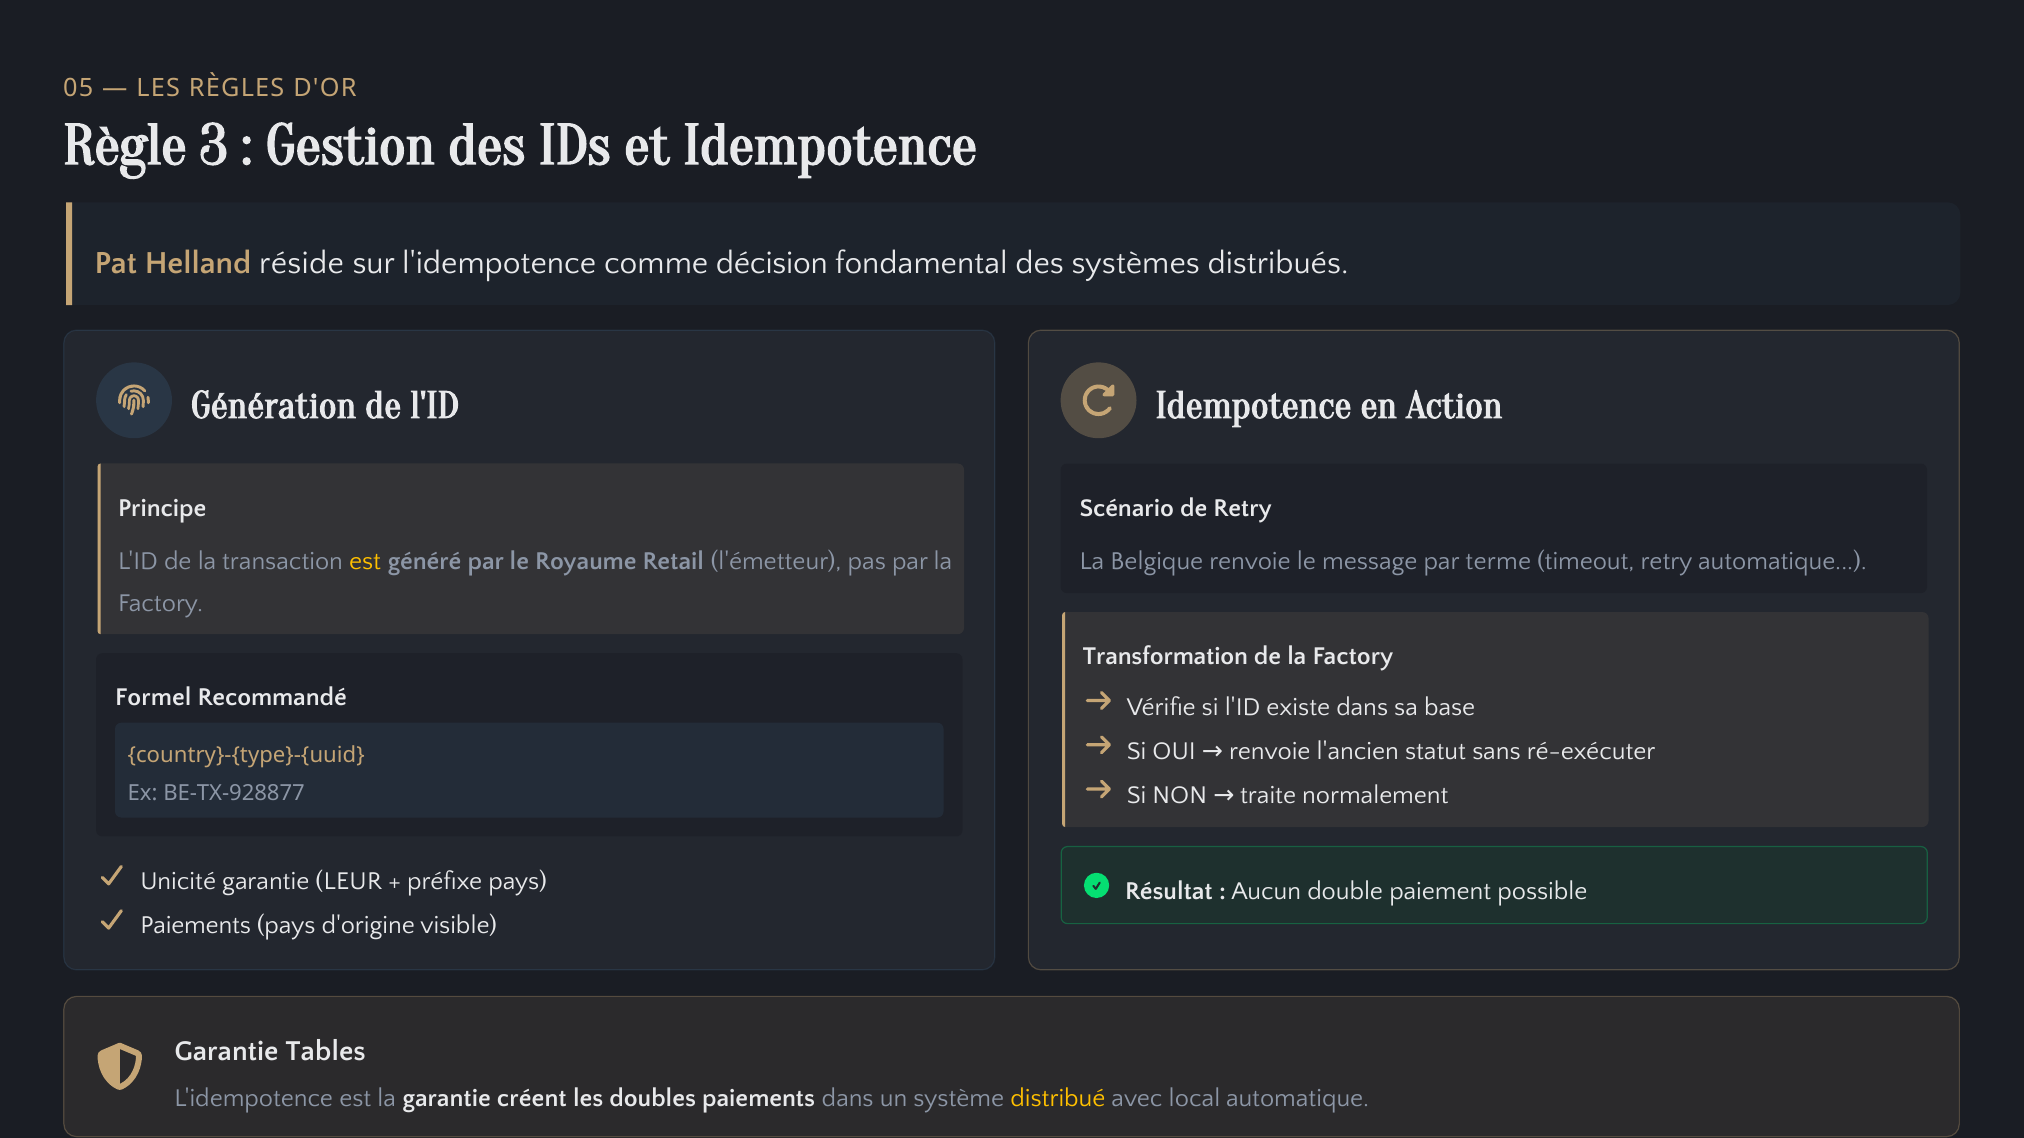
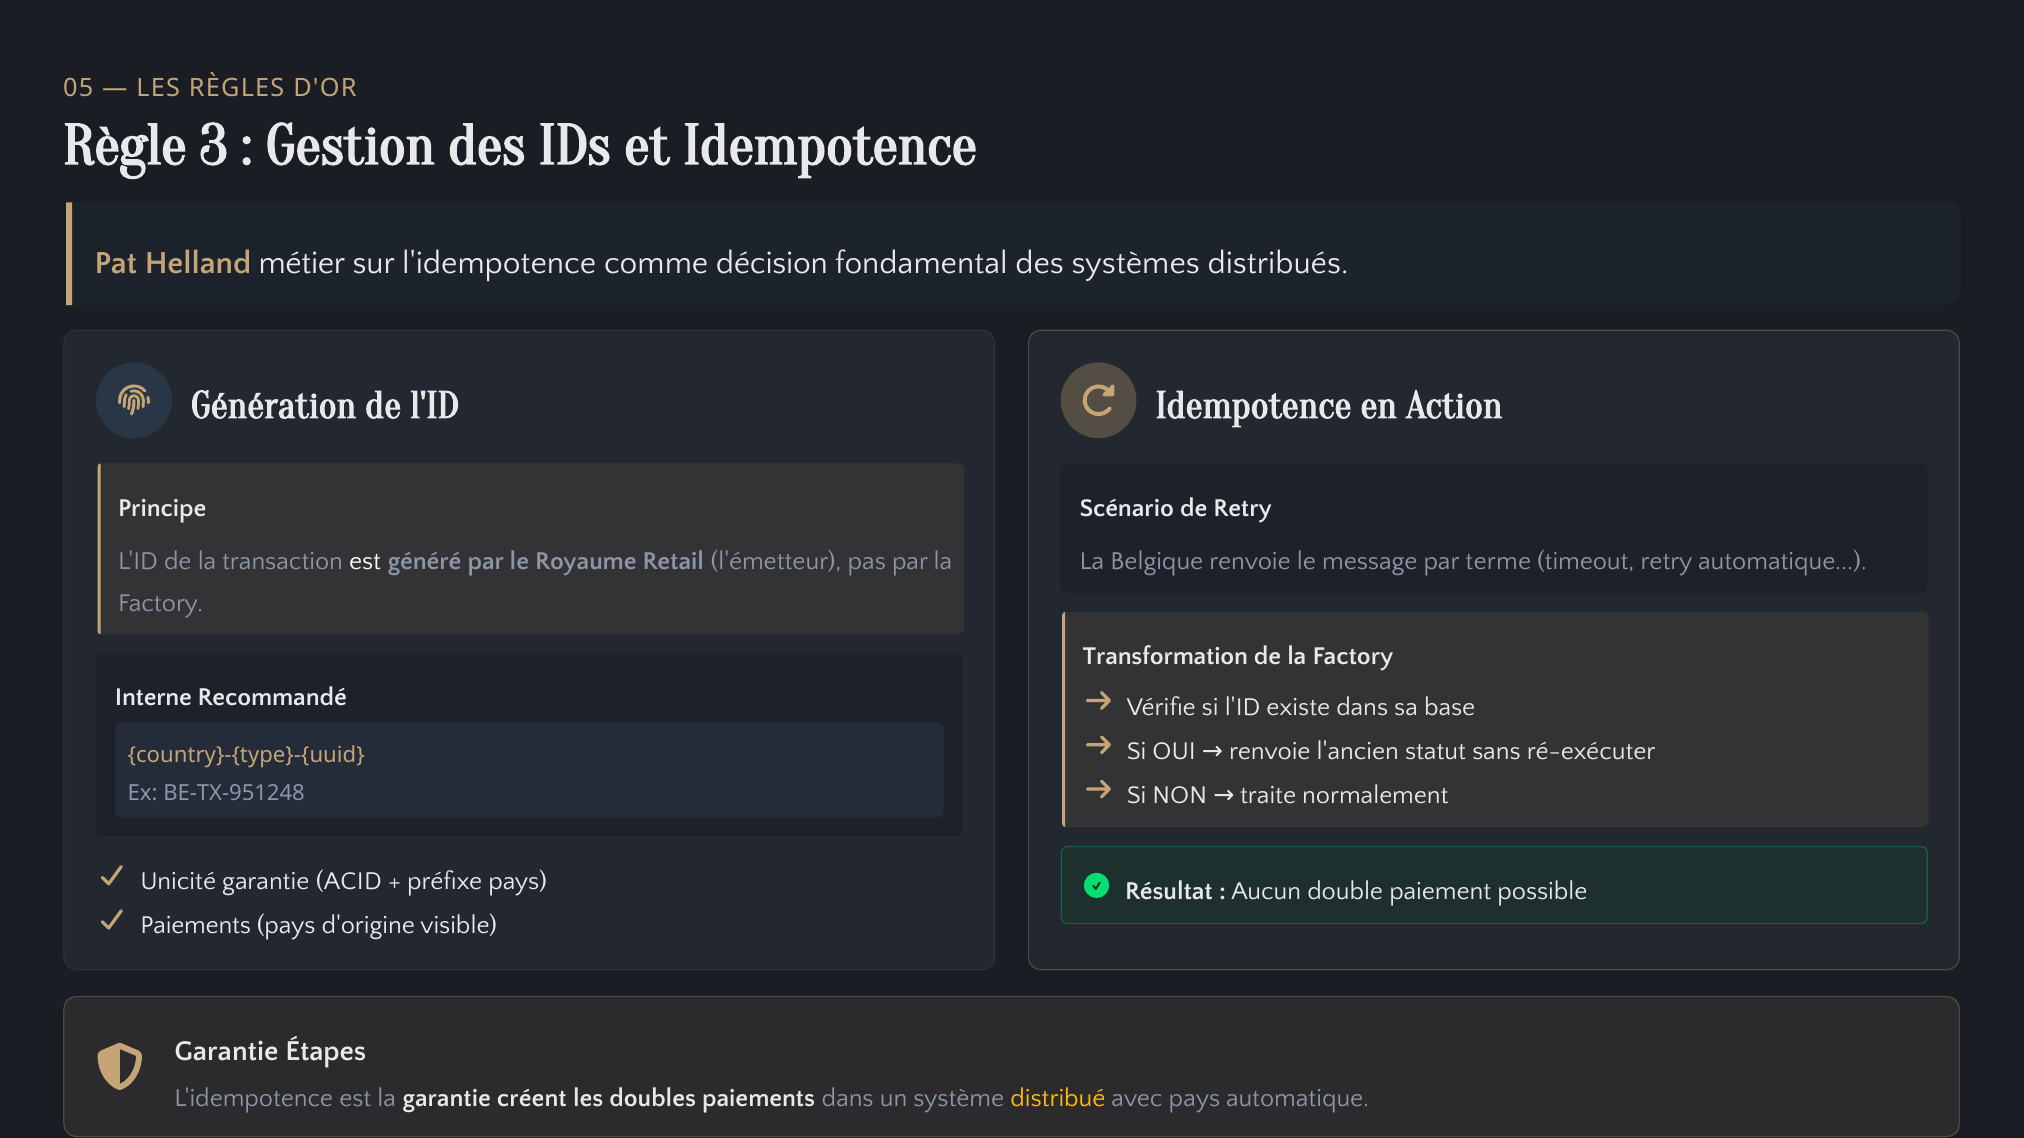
réside: réside -> métier (302, 264)
est colour: yellow -> white (365, 561)
Formel: Formel -> Interne (153, 698)
BE-TX-928877: BE-TX-928877 -> BE-TX-951248 (234, 794)
LEUR: LEUR -> ACID (349, 881)
Tables: Tables -> Étapes (326, 1052)
avec local: local -> pays (1195, 1099)
